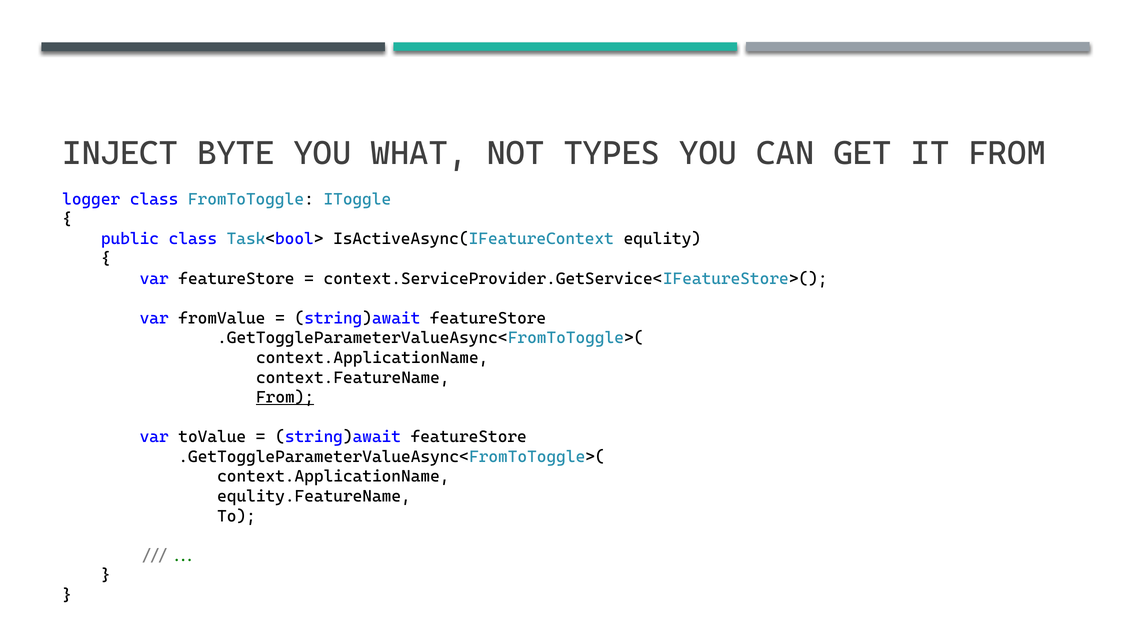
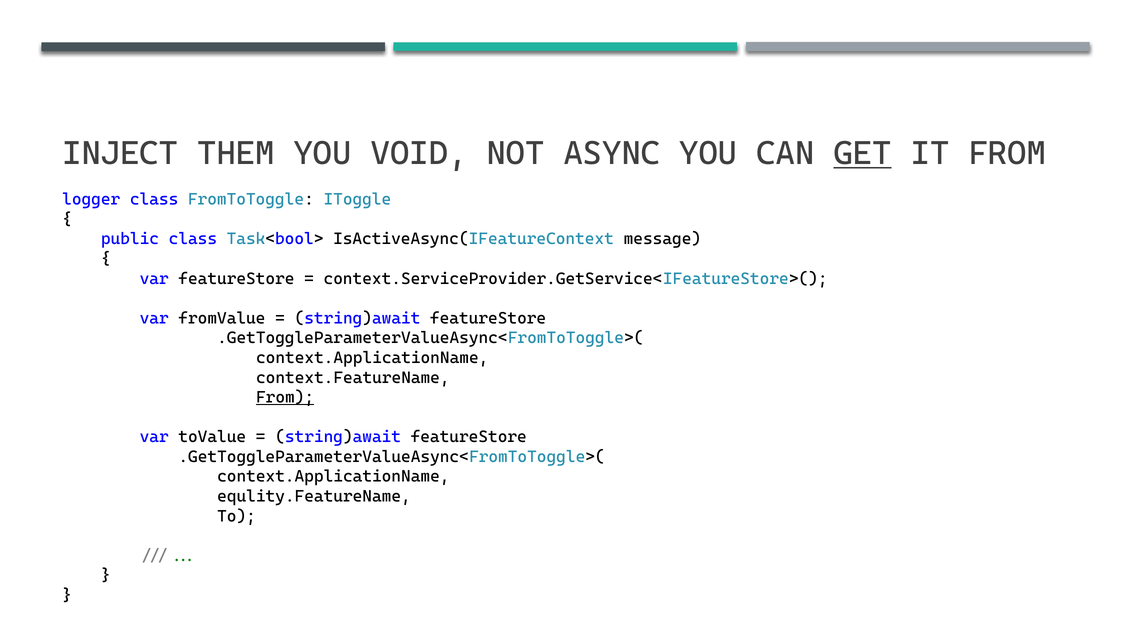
BYTE: BYTE -> THEM (236, 154)
WHAT: WHAT -> VOID (419, 154)
TYPES: TYPES -> ASYNC (612, 154)
GET underline: none -> present (863, 154)
equlity: equlity -> message (662, 239)
